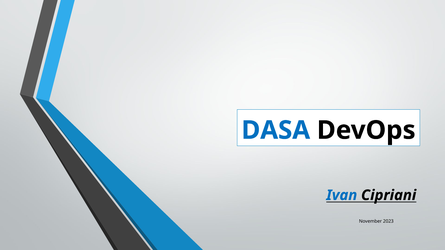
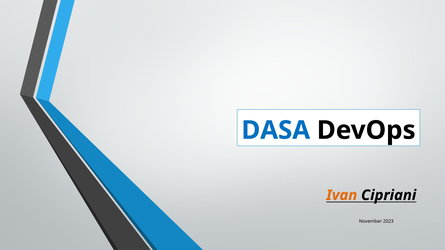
Ivan colour: blue -> orange (342, 195)
